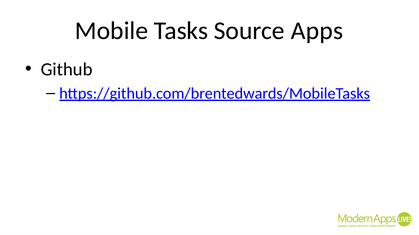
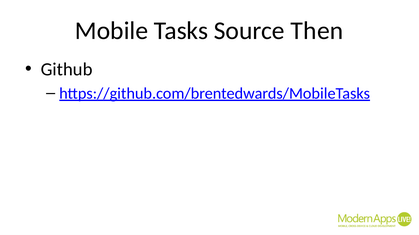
Apps: Apps -> Then (317, 31)
